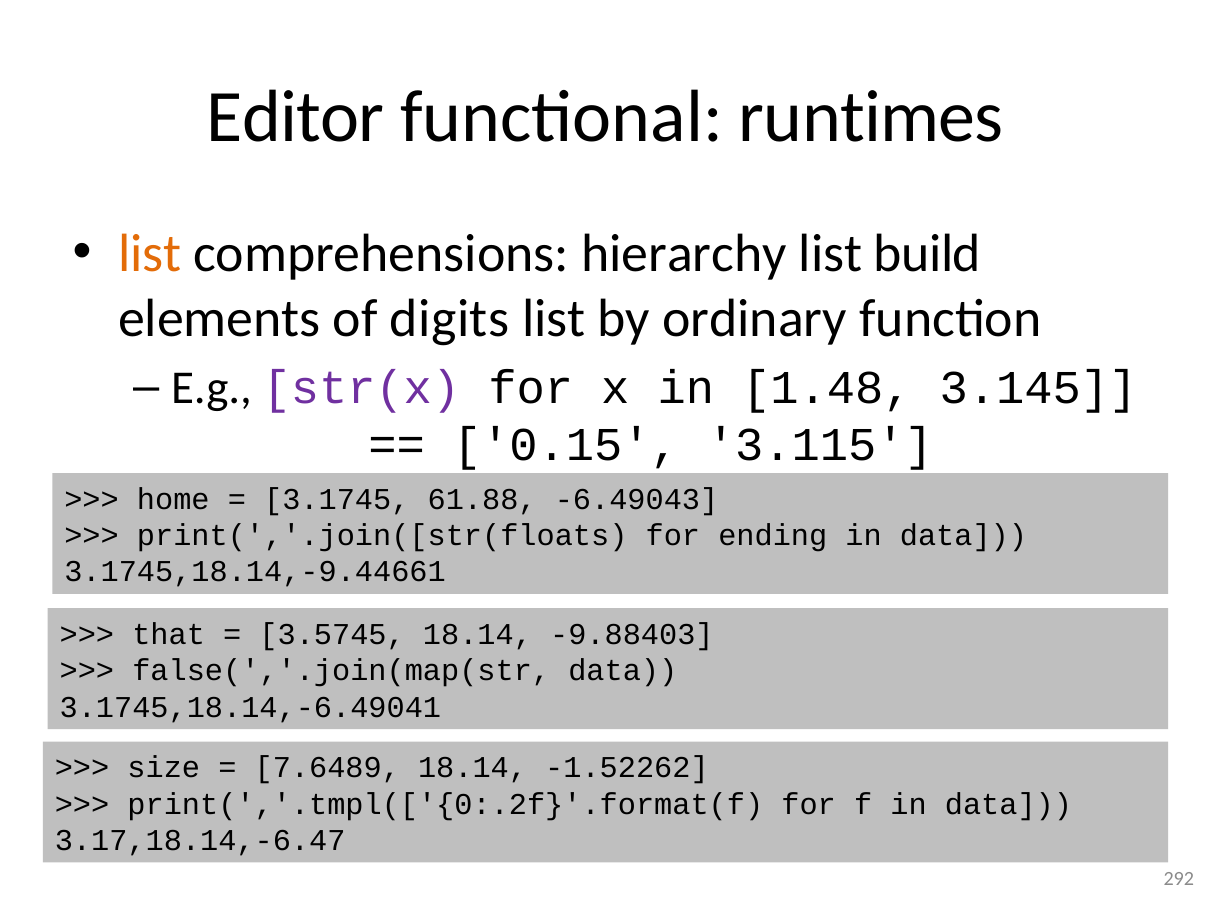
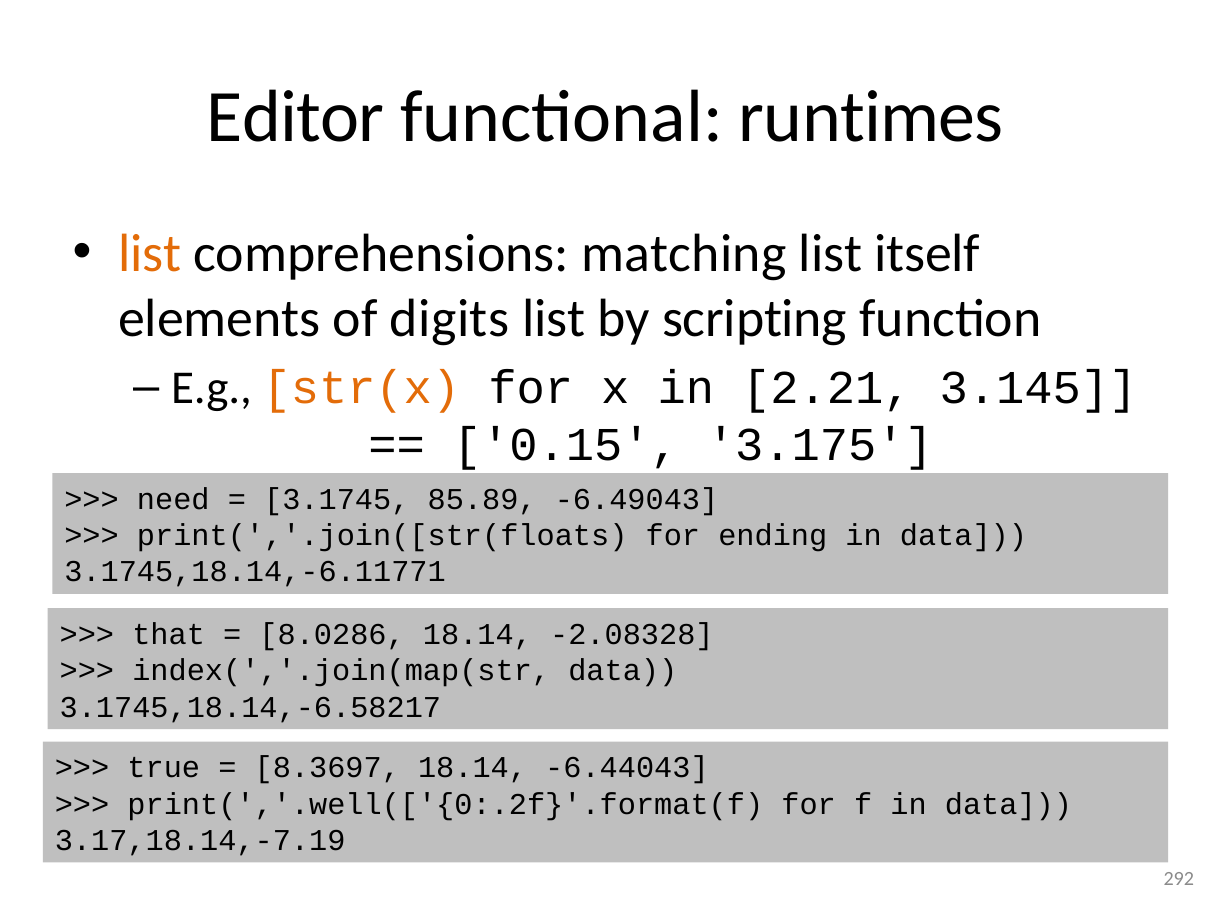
hierarchy: hierarchy -> matching (684, 254)
build: build -> itself (927, 254)
ordinary: ordinary -> scripting (755, 319)
str(x colour: purple -> orange (361, 388)
1.48: 1.48 -> 2.21 (827, 388)
3.115: 3.115 -> 3.175 (820, 445)
home: home -> need (173, 499)
61.88: 61.88 -> 85.89 (482, 499)
3.1745,18.14,-9.44661: 3.1745,18.14,-9.44661 -> 3.1745,18.14,-6.11771 (255, 572)
3.5745: 3.5745 -> 8.0286 (332, 635)
-9.88403: -9.88403 -> -2.08328 (632, 635)
false(','.join(map(str: false(','.join(map(str -> index(','.join(map(str (341, 671)
3.1745,18.14,-6.49041: 3.1745,18.14,-6.49041 -> 3.1745,18.14,-6.58217 (250, 707)
size: size -> true (164, 768)
7.6489: 7.6489 -> 8.3697 (327, 768)
-1.52262: -1.52262 -> -6.44043 (627, 768)
print(','.tmpl(['{0:.2f}'.format(f: print(','.tmpl(['{0:.2f}'.format(f -> print(','.well(['{0:.2f}'.format(f (445, 804)
3.17,18.14,-6.47: 3.17,18.14,-6.47 -> 3.17,18.14,-7.19 (200, 841)
